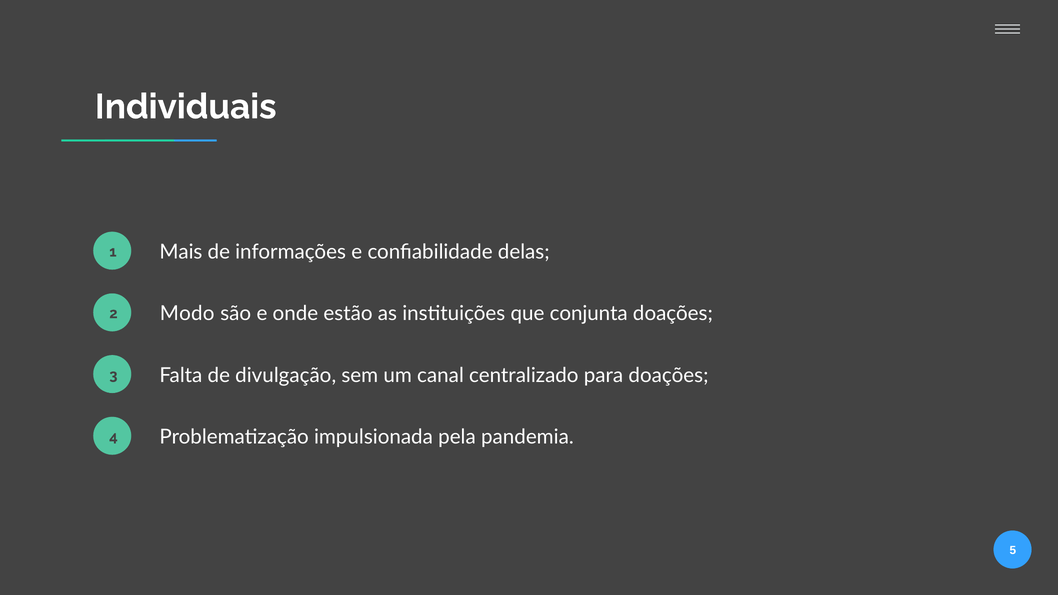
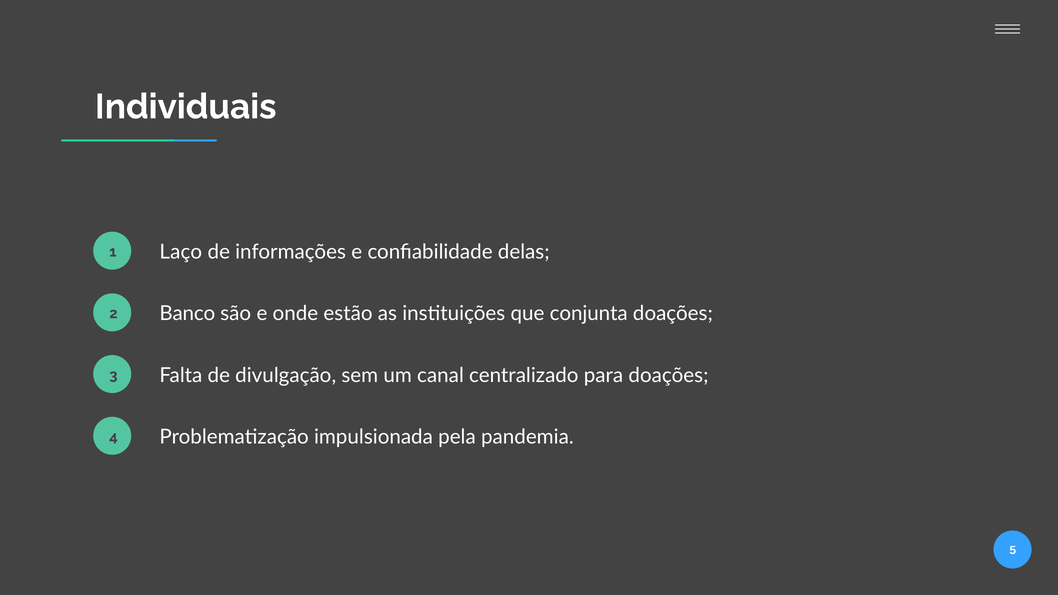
Mais: Mais -> Laço (181, 252)
Modo: Modo -> Banco (187, 314)
